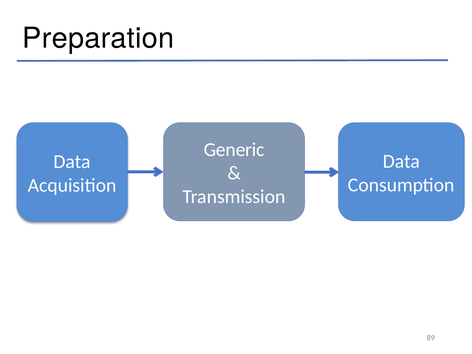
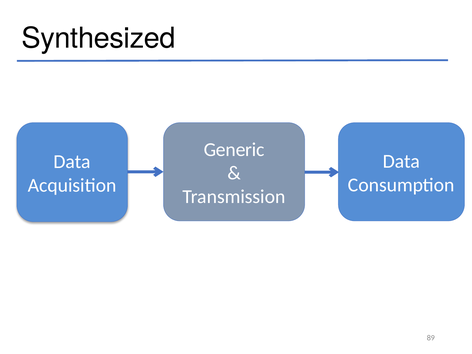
Preparation: Preparation -> Synthesized (99, 38)
